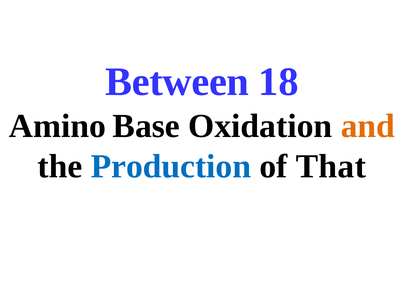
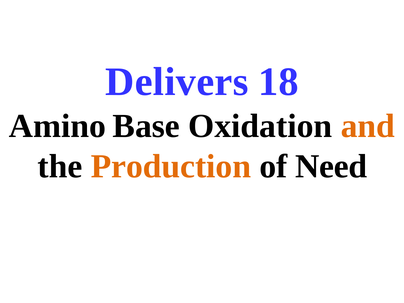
Between: Between -> Delivers (177, 82)
Production colour: blue -> orange (171, 166)
That: That -> Need (331, 166)
